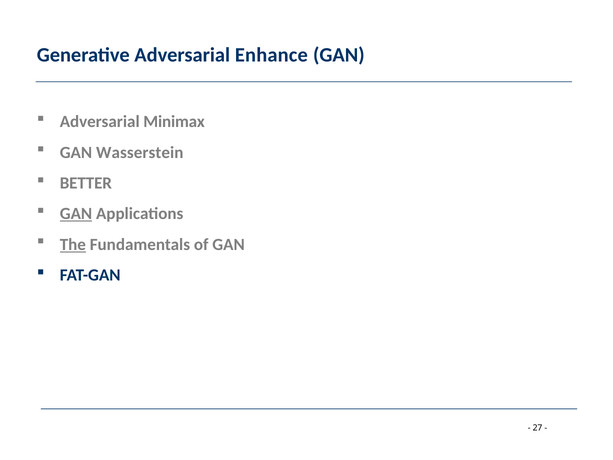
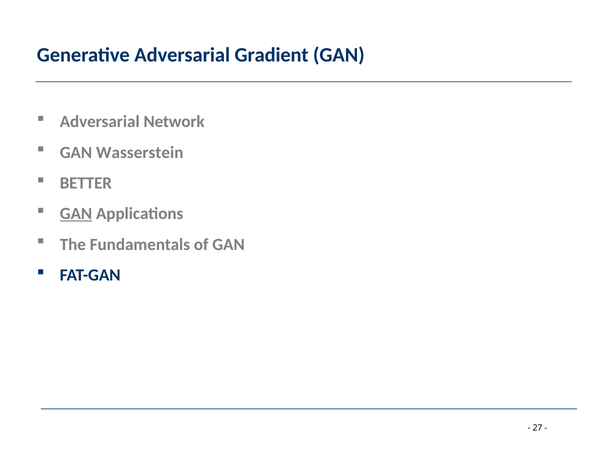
Enhance: Enhance -> Gradient (272, 55)
Minimax: Minimax -> Network (174, 122)
The underline: present -> none (73, 244)
